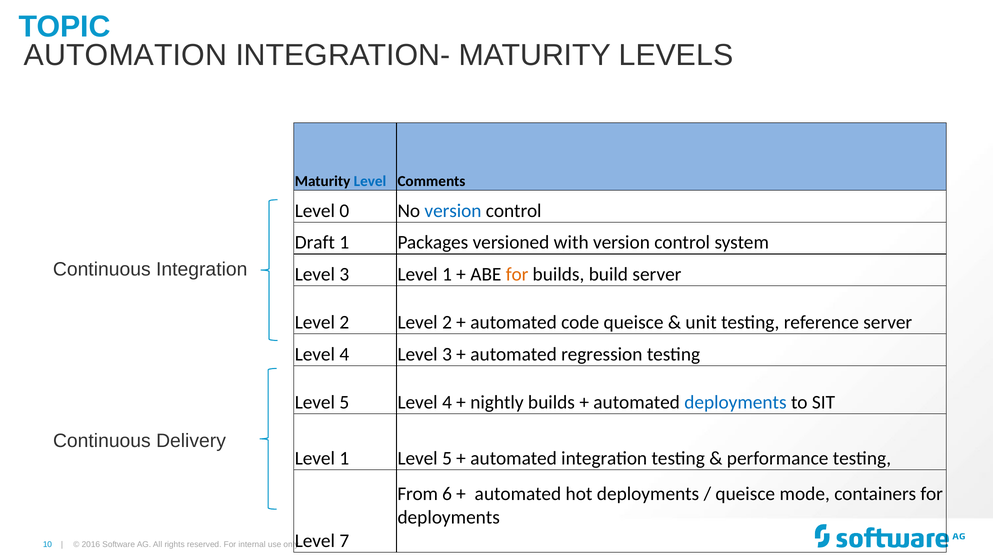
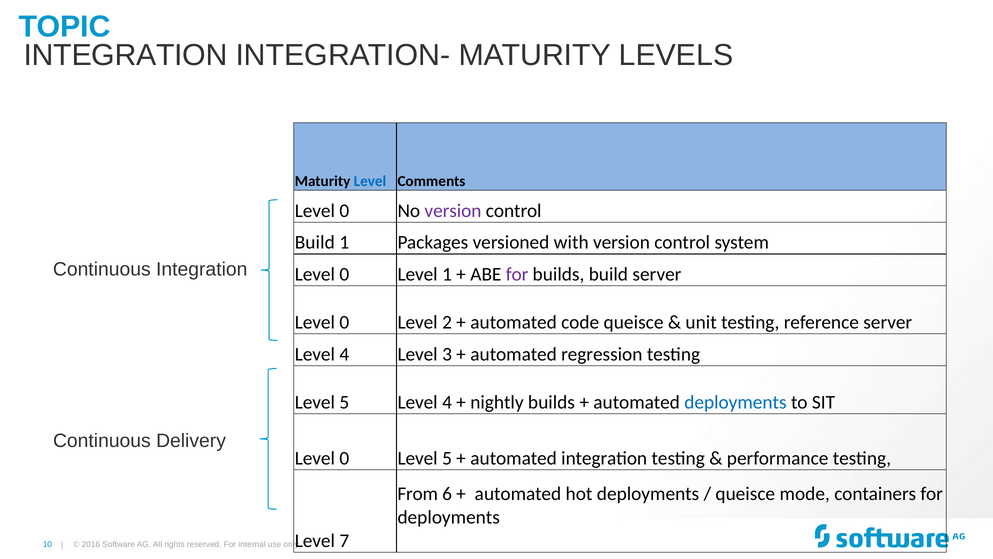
AUTOMATION: AUTOMATION -> INTEGRATION (126, 55)
version colour: blue -> purple (453, 211)
Draft: Draft -> Build (315, 242)
3: 3 -> 0 (344, 274)
for colour: orange -> purple (517, 274)
2: 2 -> 0 (344, 322)
1: 1 -> 0 (344, 458)
